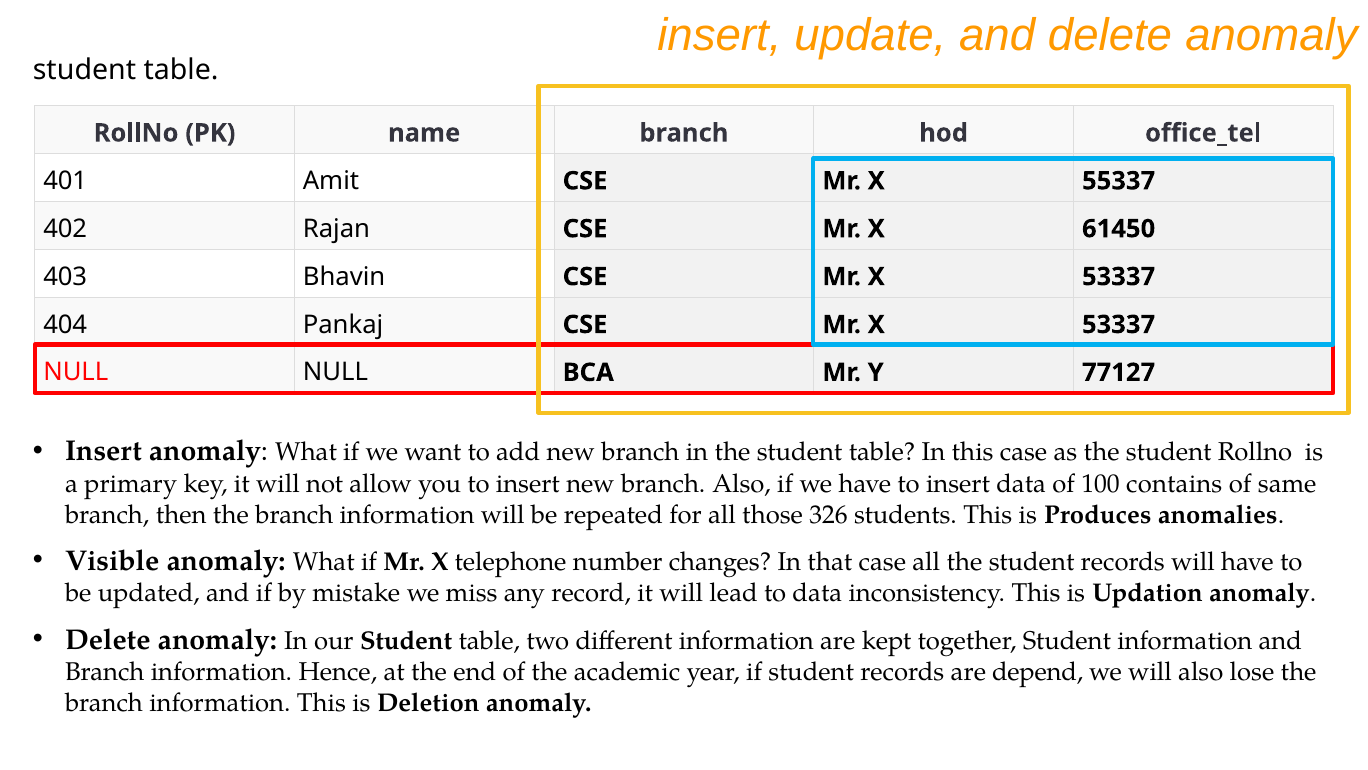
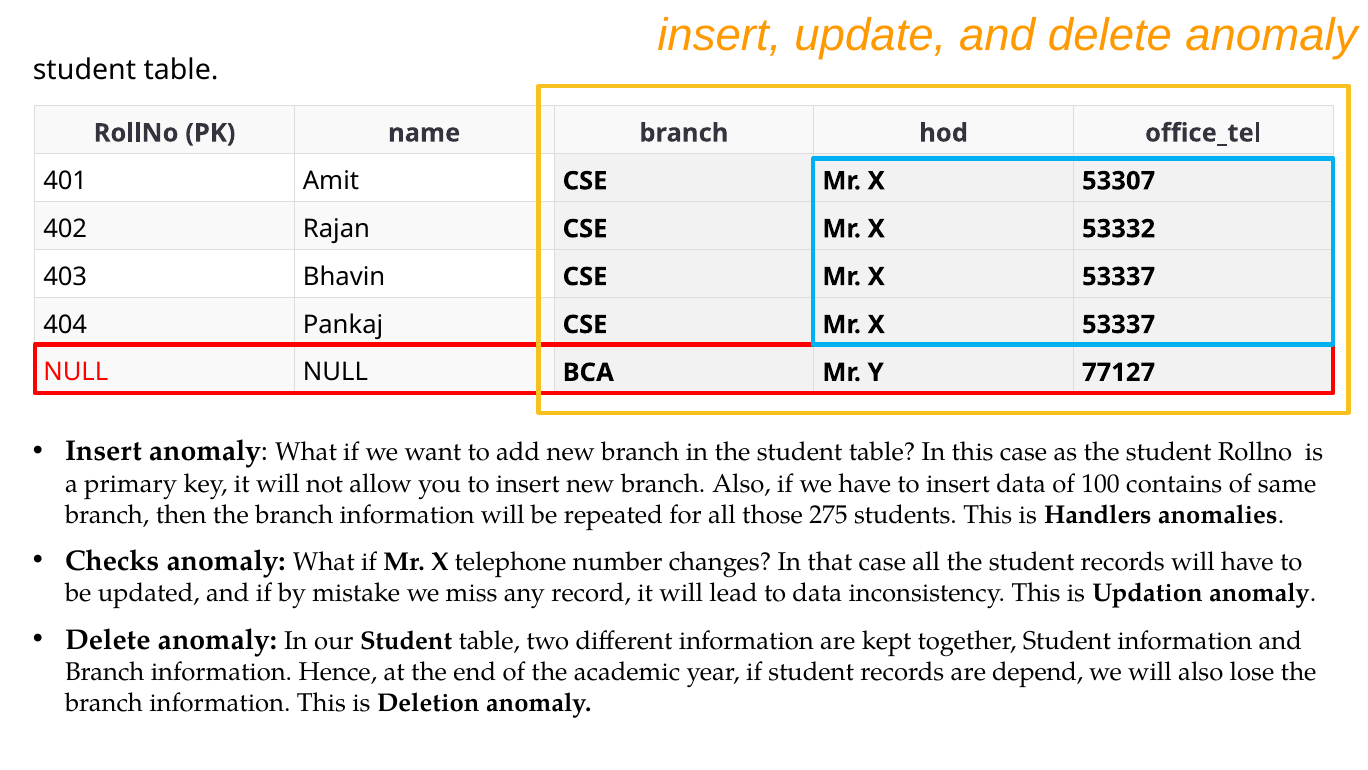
55337: 55337 -> 53307 (1119, 181)
61450: 61450 -> 53332 (1119, 229)
326: 326 -> 275 (829, 514)
Produces: Produces -> Handlers (1098, 514)
Visible: Visible -> Checks (112, 561)
